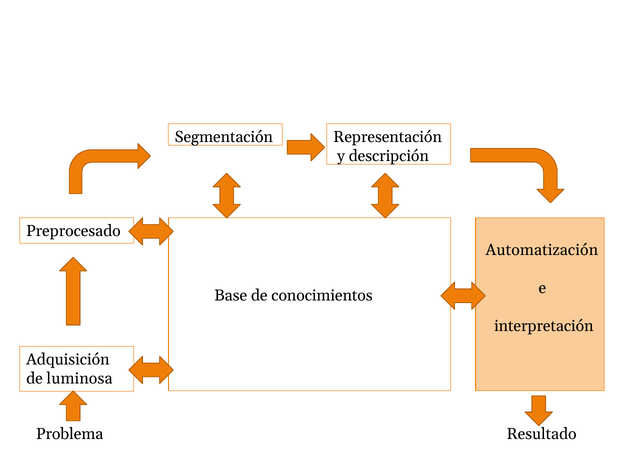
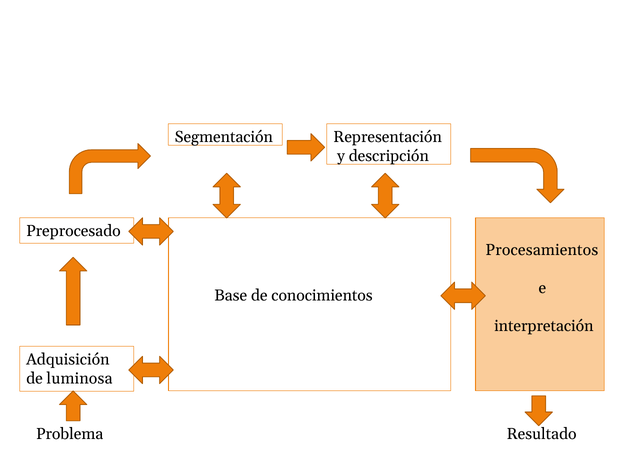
Automatización: Automatización -> Procesamientos (542, 250)
